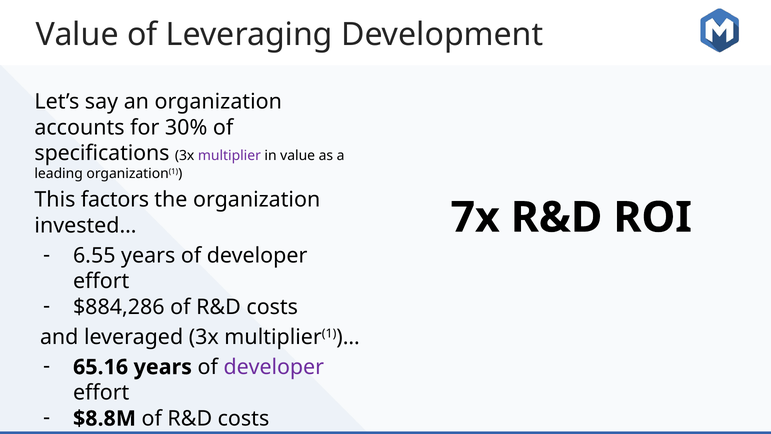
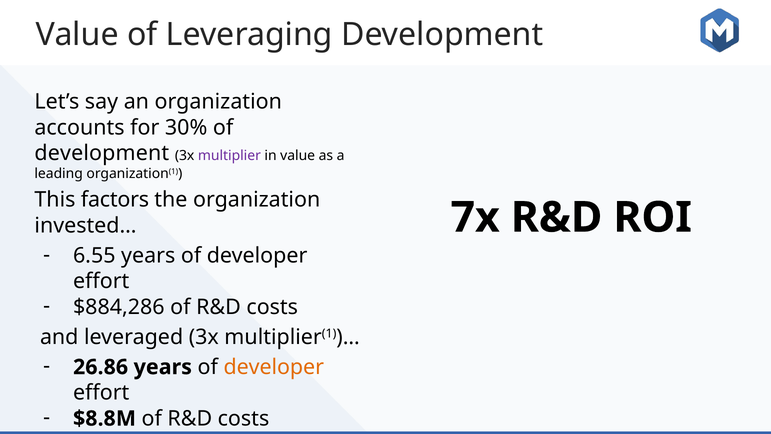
specifications: specifications -> development (102, 153)
65.16: 65.16 -> 26.86 (101, 367)
developer colour: purple -> orange (274, 367)
